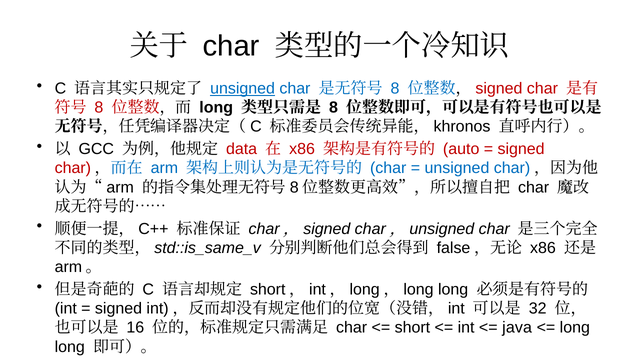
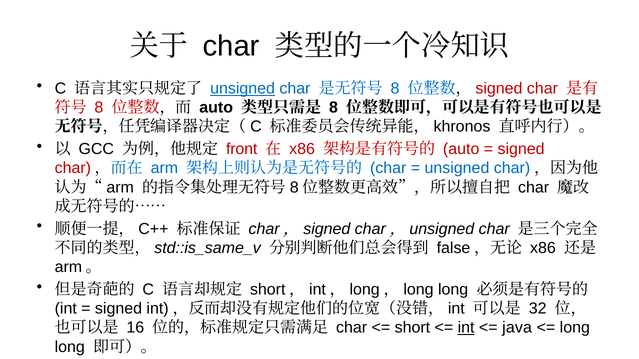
long: long -> auto (216, 108)
data: data -> front (242, 149)
int underline: none -> present (466, 328)
